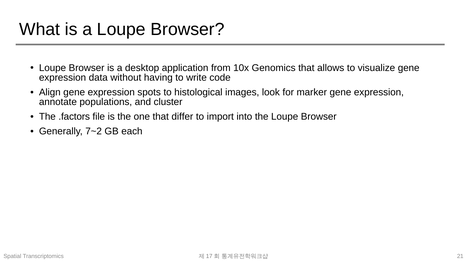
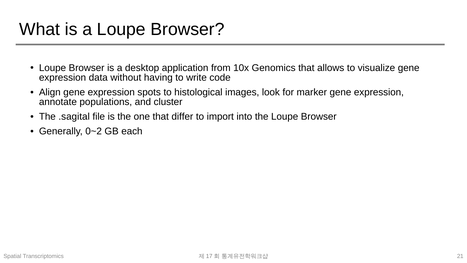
.factors: .factors -> .sagital (74, 117)
7~2: 7~2 -> 0~2 (94, 131)
